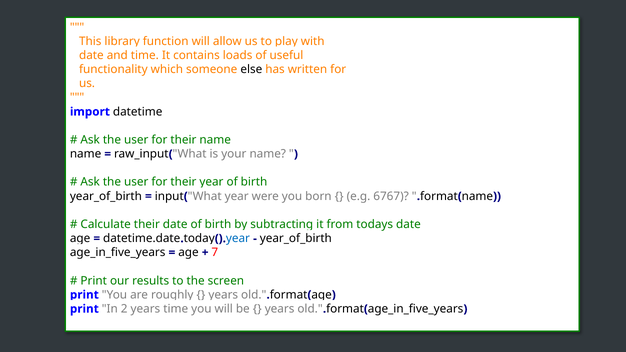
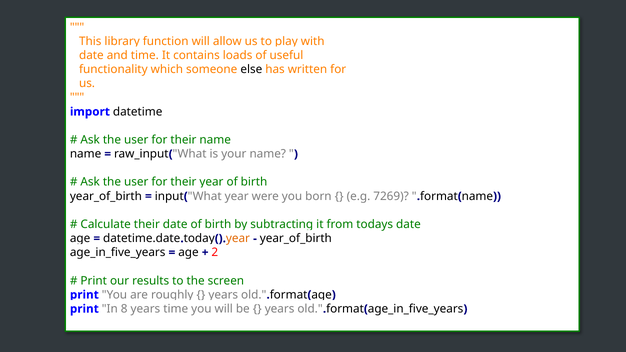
6767: 6767 -> 7269 (391, 196)
year colour: blue -> orange (238, 239)
7: 7 -> 2 (215, 253)
2: 2 -> 8 (124, 309)
